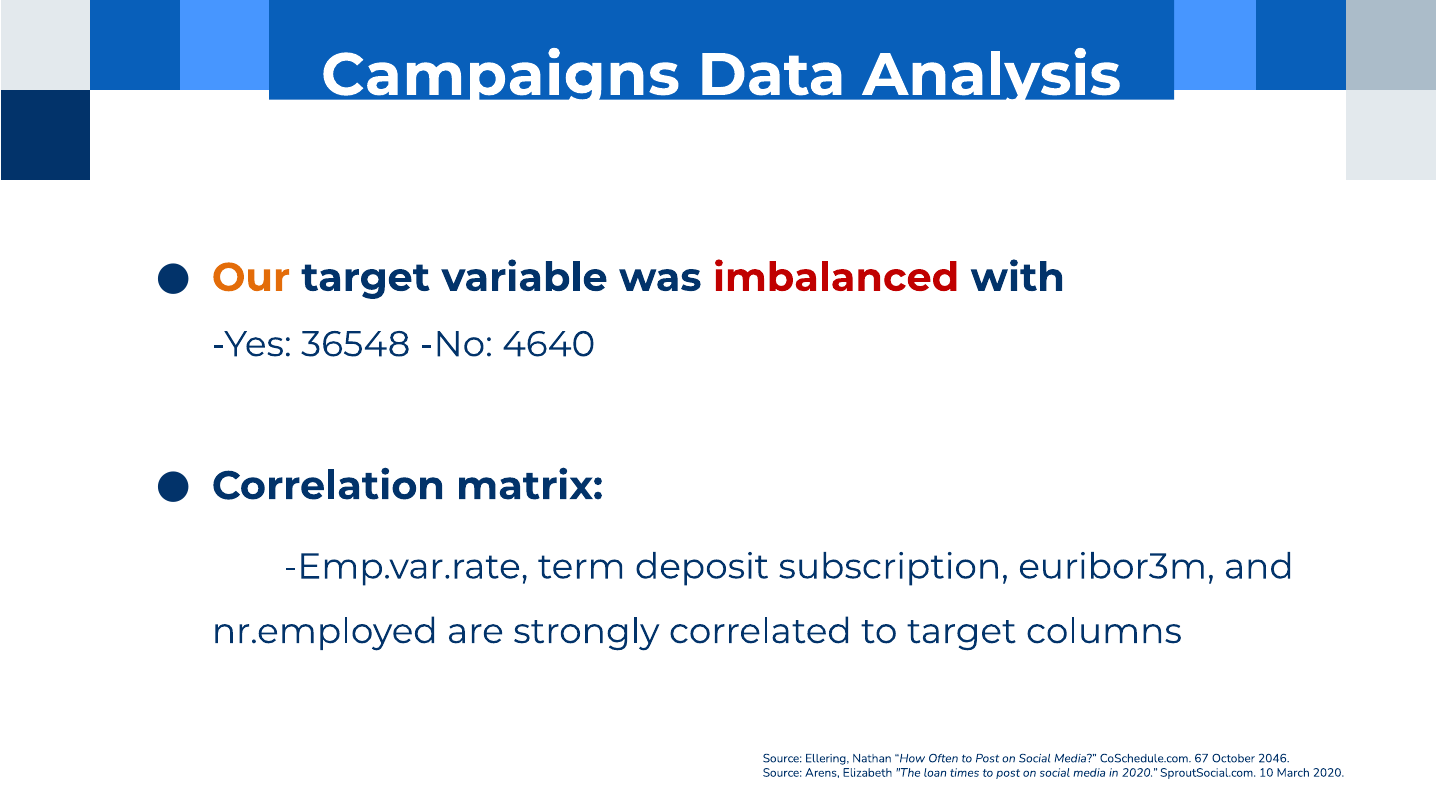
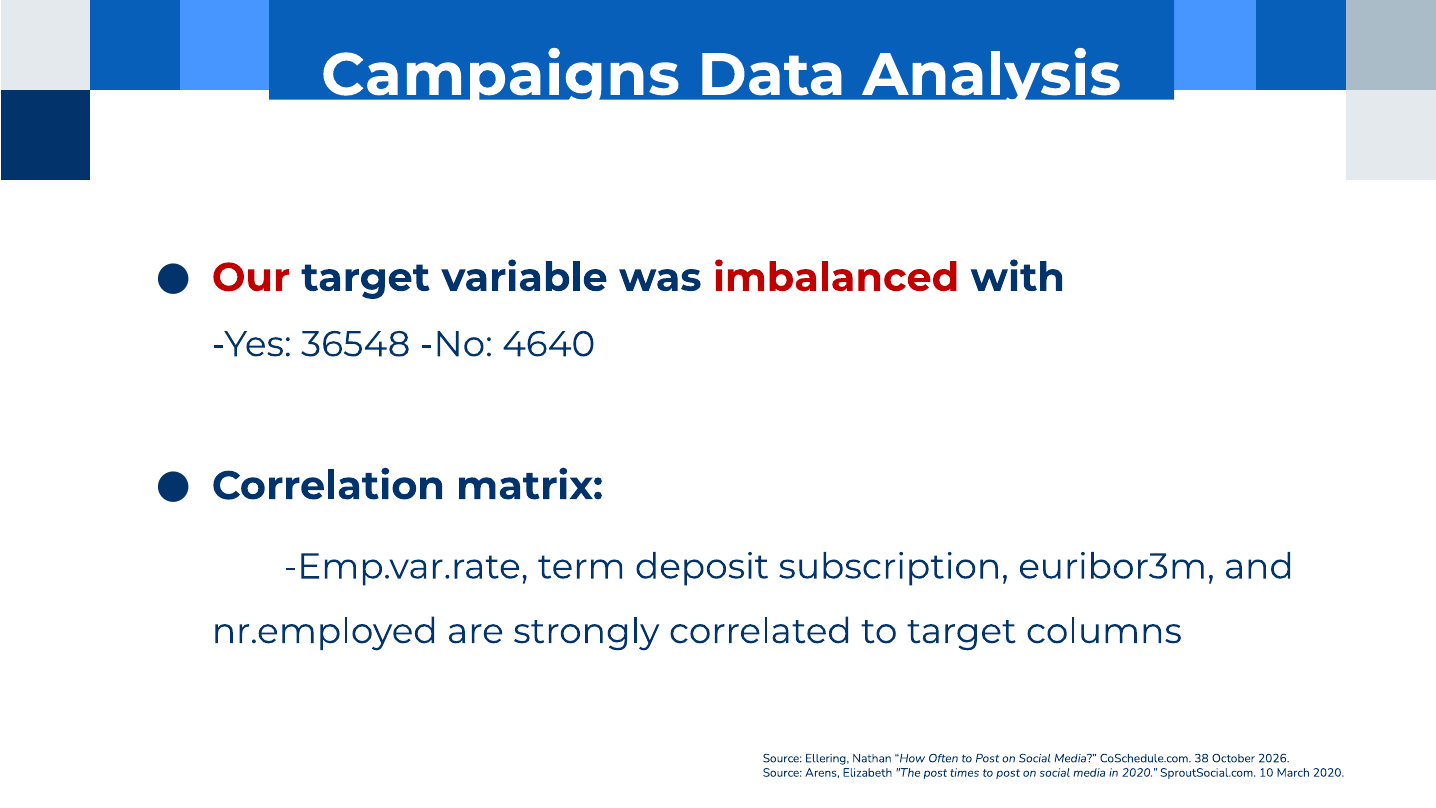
Our colour: orange -> red (251, 278)
67: 67 -> 38 (1201, 758)
2046: 2046 -> 2026 (1274, 758)
The loan: loan -> post (935, 773)
